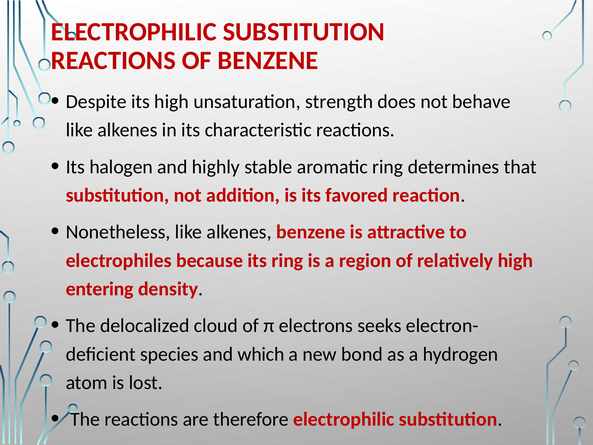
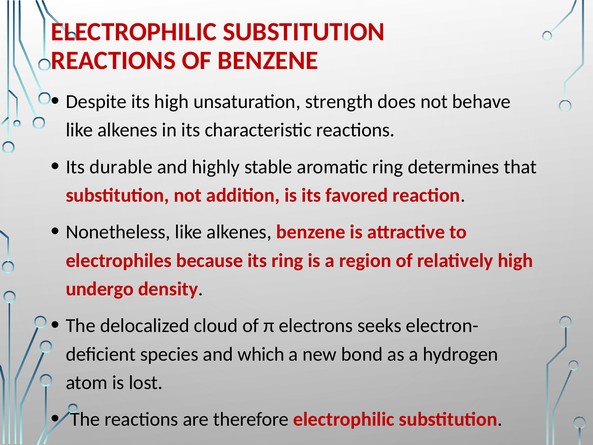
halogen: halogen -> durable (121, 167)
entering: entering -> undergo (100, 289)
